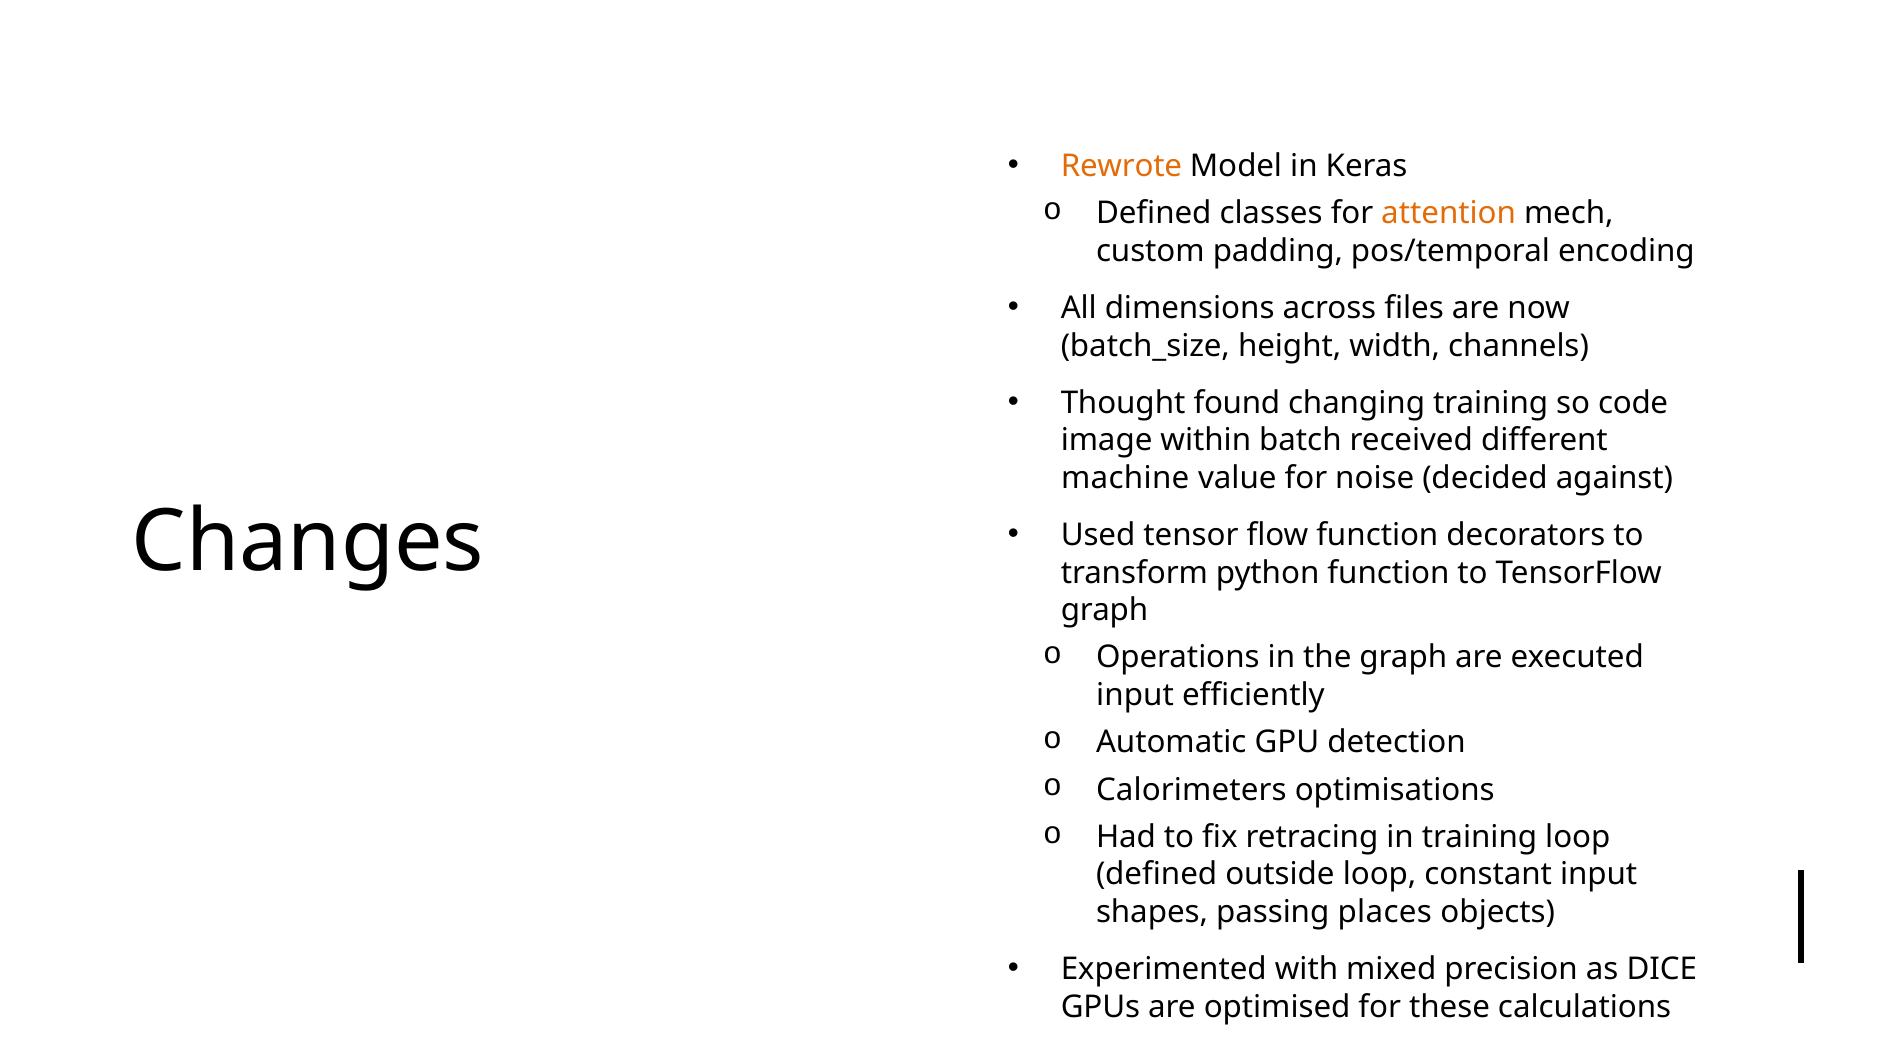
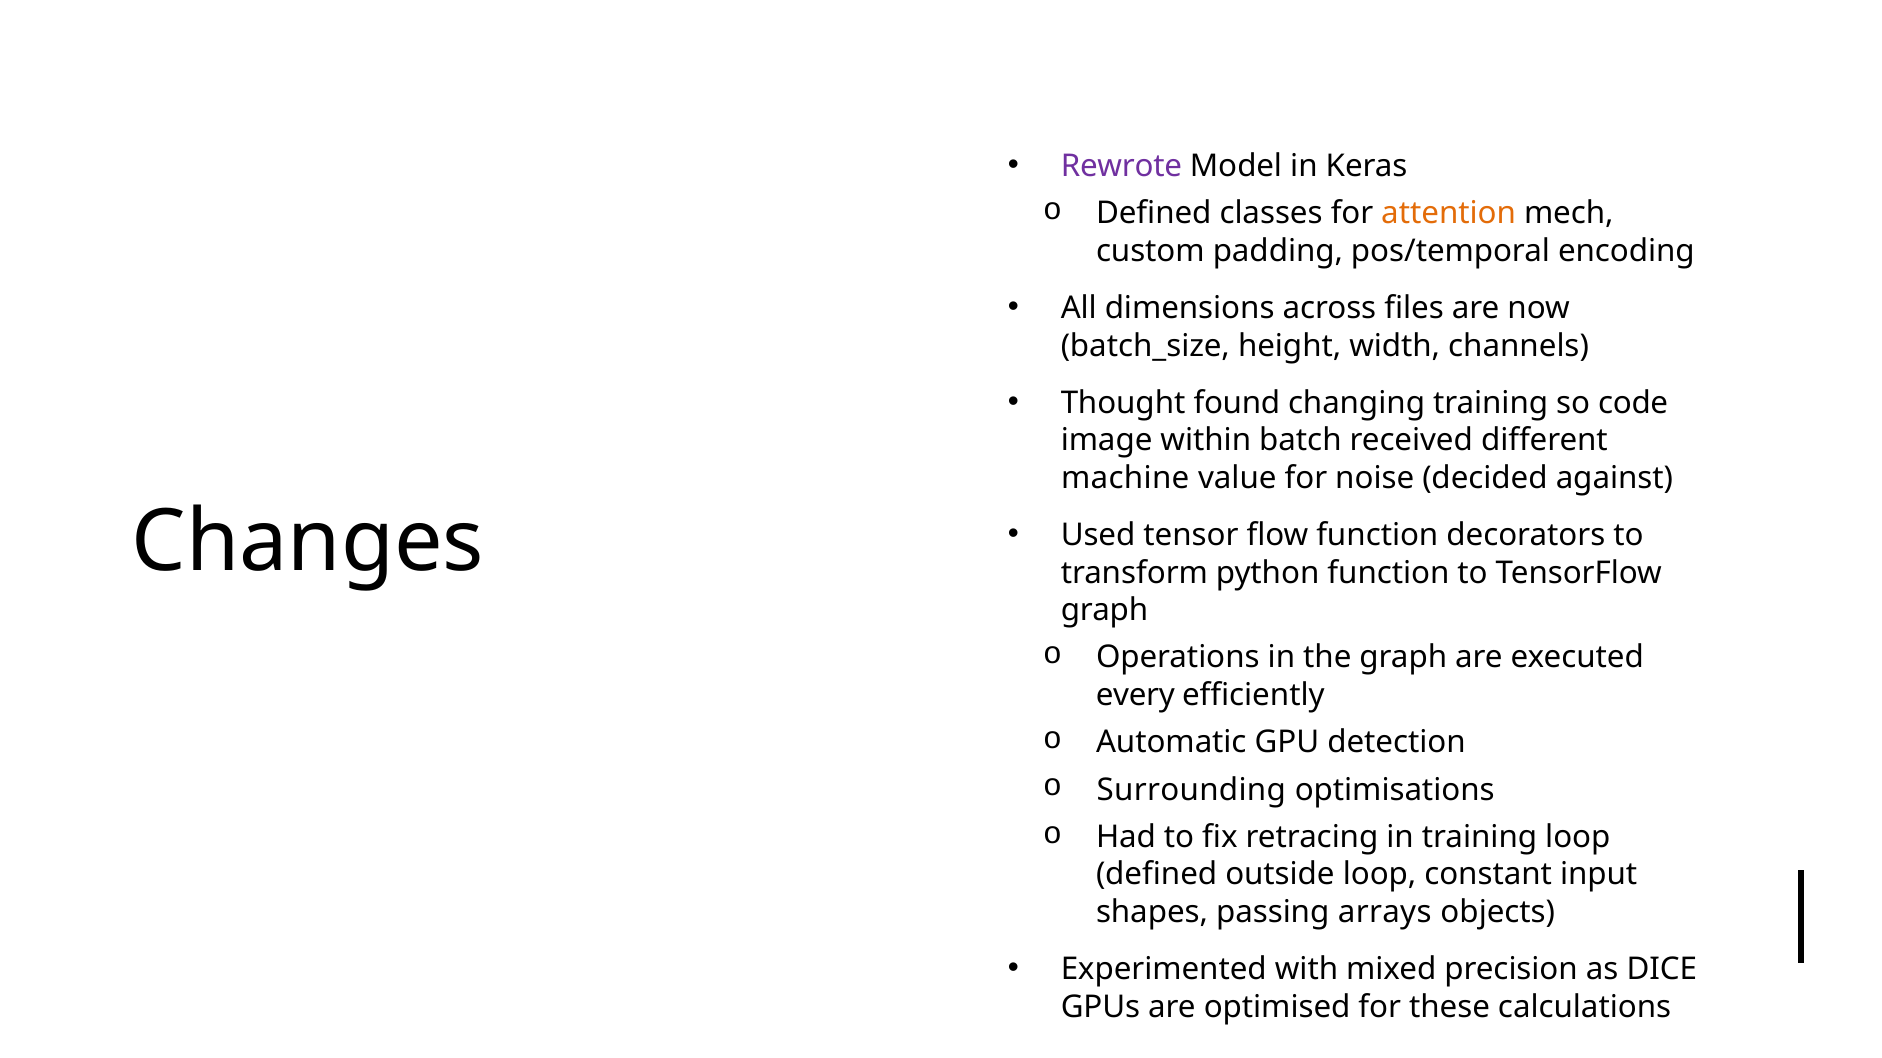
Rewrote colour: orange -> purple (1121, 166)
input: input -> every (1135, 696)
Calorimeters: Calorimeters -> Surrounding (1191, 790)
places: places -> arrays (1385, 913)
